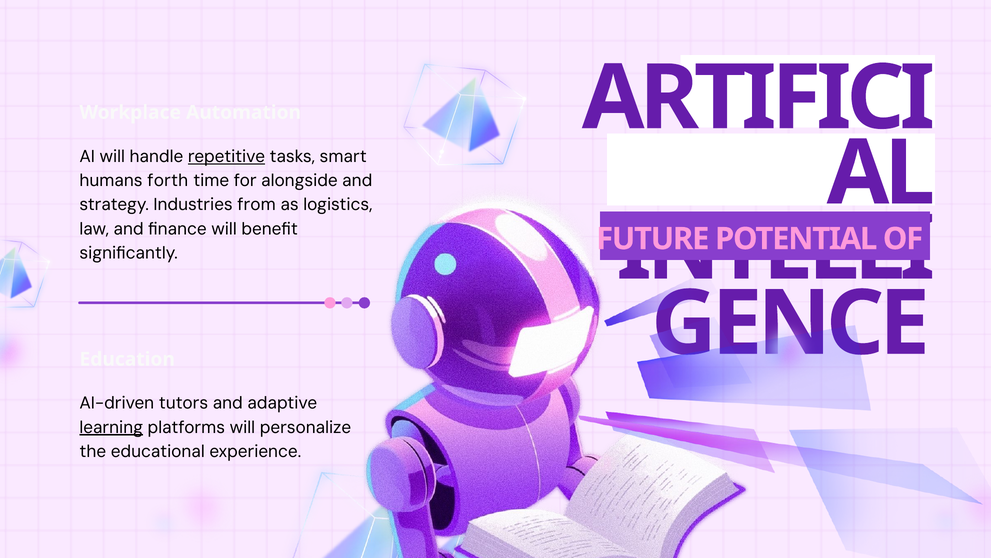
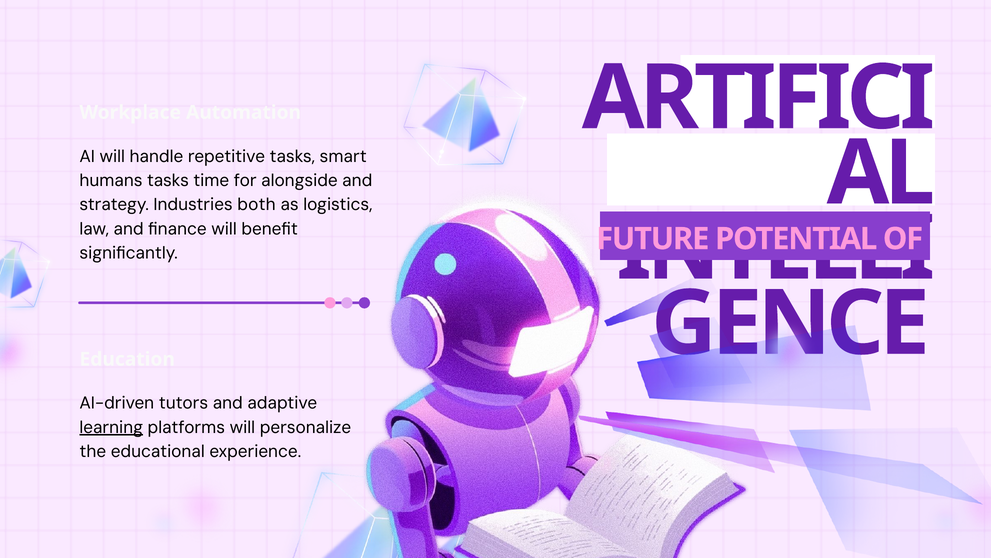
repetitive underline: present -> none (227, 156)
humans forth: forth -> tasks (168, 180)
from: from -> both (257, 205)
